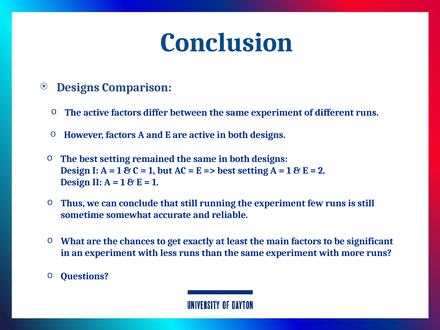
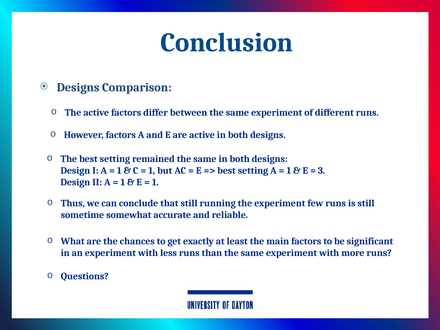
2: 2 -> 3 (322, 171)
